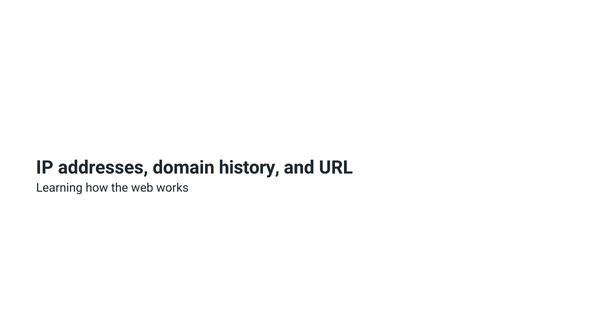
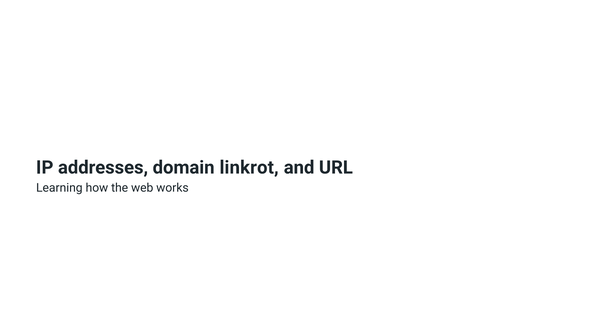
history: history -> linkrot (249, 168)
